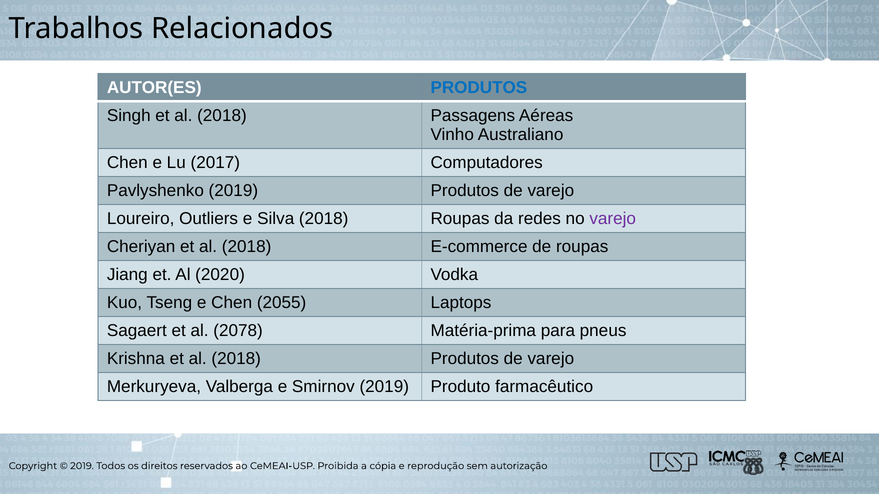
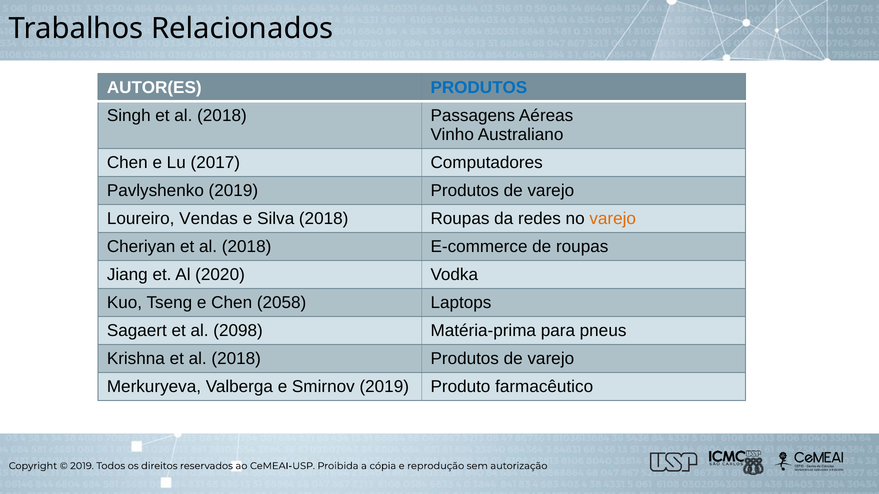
Outliers: Outliers -> Vendas (209, 219)
varejo colour: purple -> orange (613, 219)
2055: 2055 -> 2058 (282, 303)
2078: 2078 -> 2098 (238, 331)
